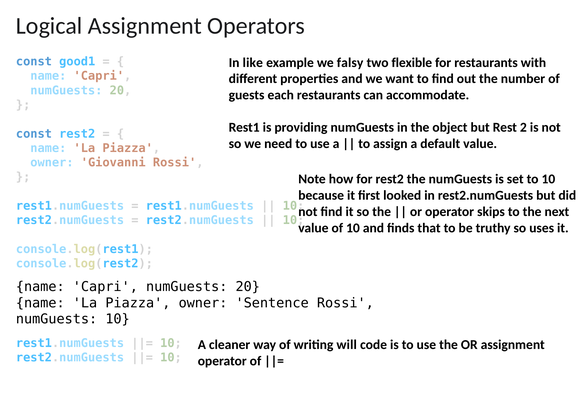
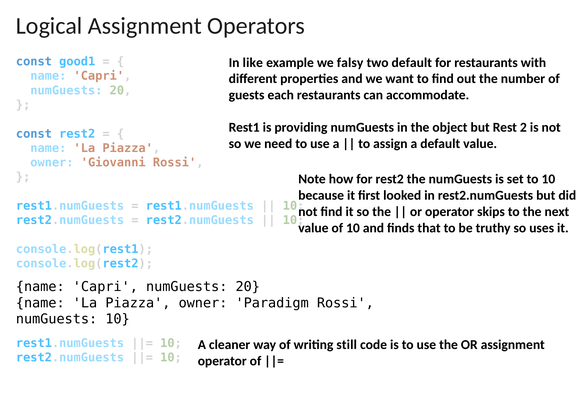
two flexible: flexible -> default (412, 63)
Sentence: Sentence -> Paradigm (272, 303)
will: will -> still (347, 344)
